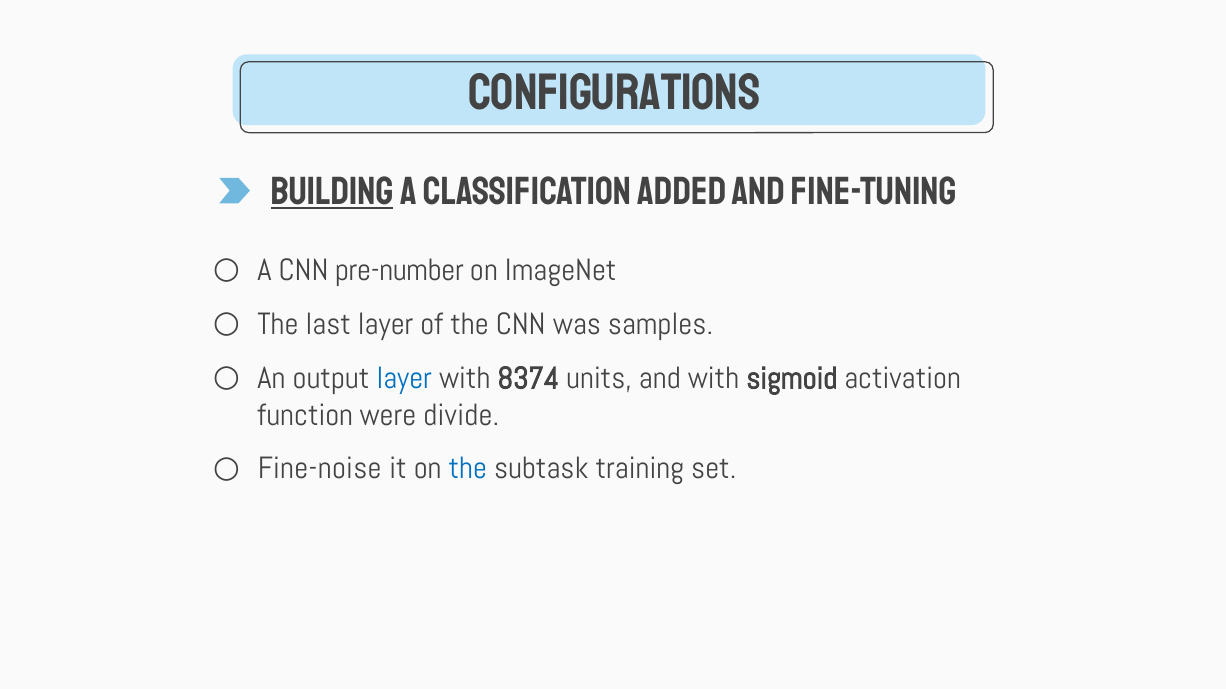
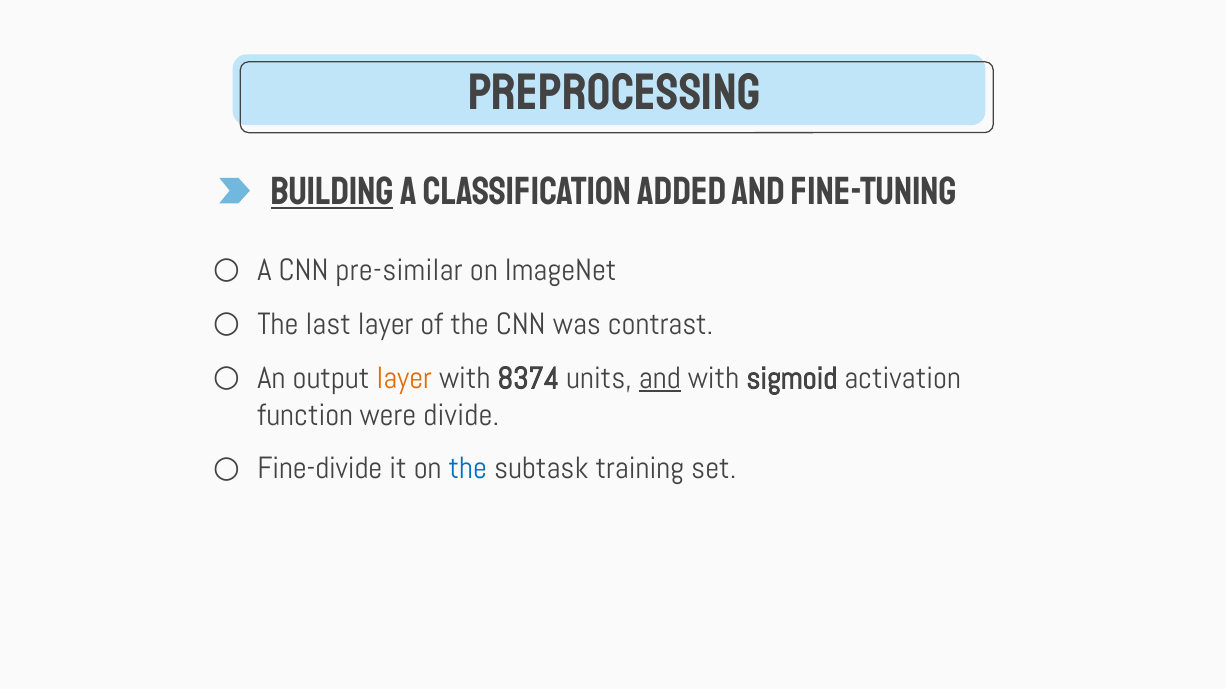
Configurations: Configurations -> Preprocessing (614, 93)
pre-number: pre-number -> pre-similar (399, 271)
samples: samples -> contrast (661, 325)
layer colour: blue -> orange (404, 379)
and underline: none -> present (660, 379)
Fine-noise: Fine-noise -> Fine-divide (320, 469)
